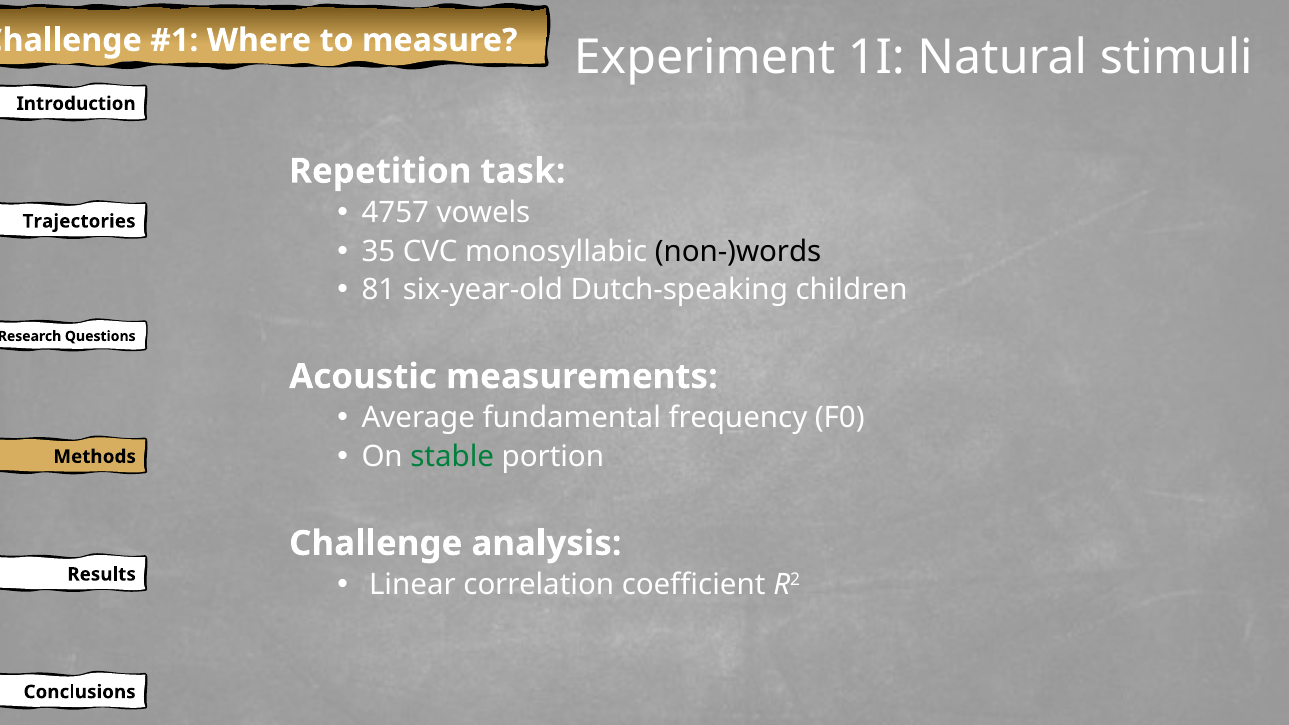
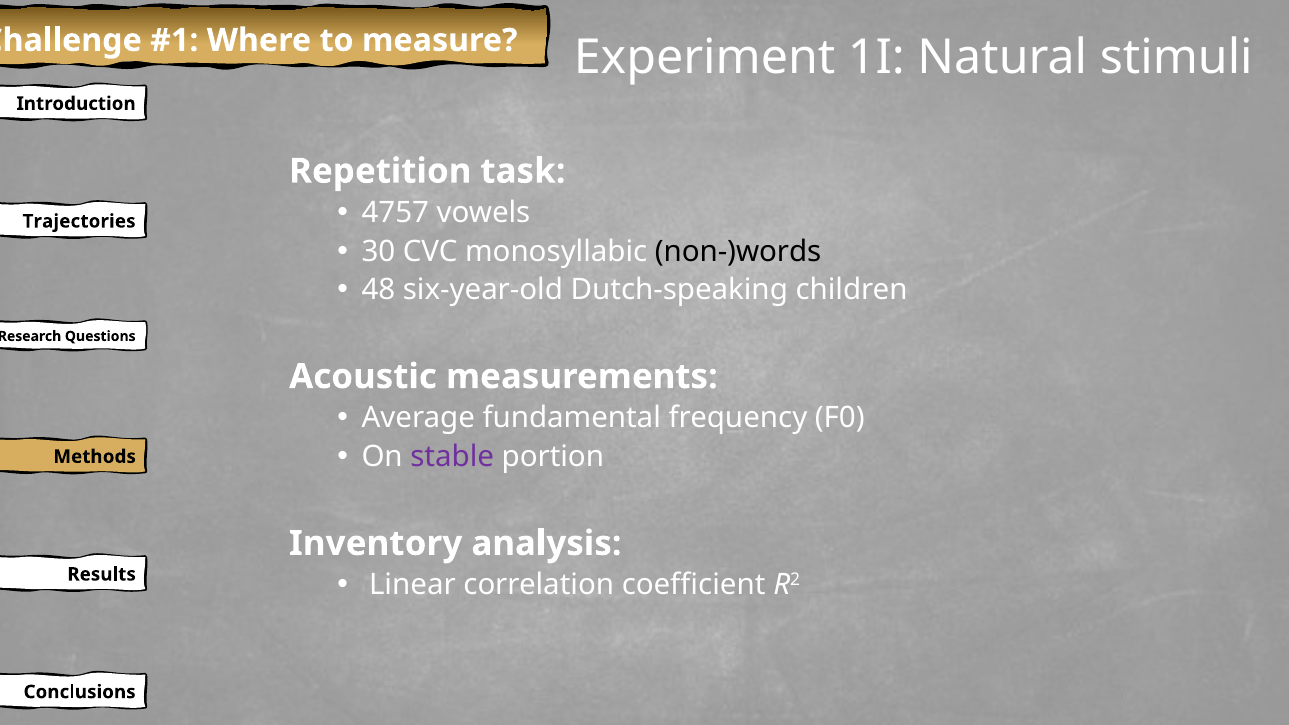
35: 35 -> 30 (378, 251)
81: 81 -> 48 (378, 290)
stable colour: green -> purple (452, 457)
Challenge: Challenge -> Inventory (376, 544)
